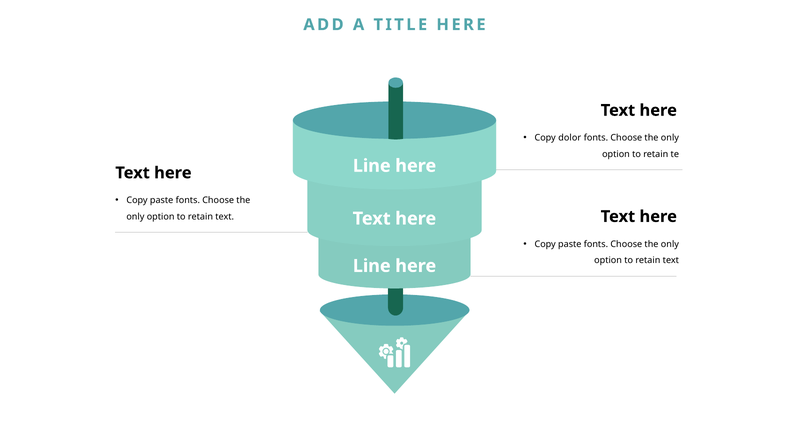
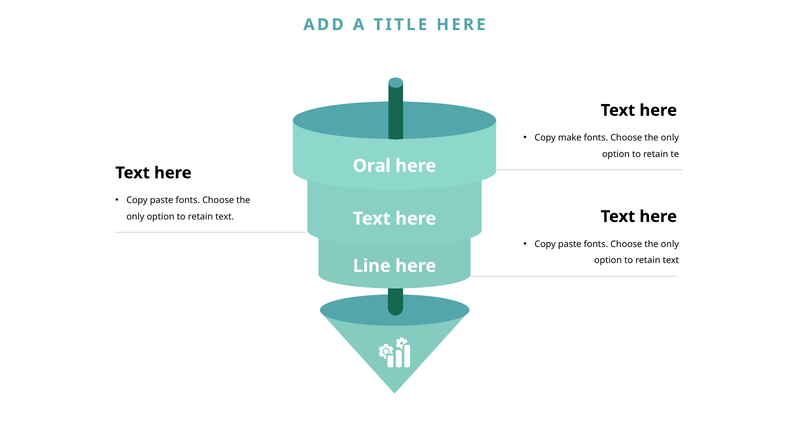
dolor: dolor -> make (570, 138)
Line: Line -> Oral (372, 166)
